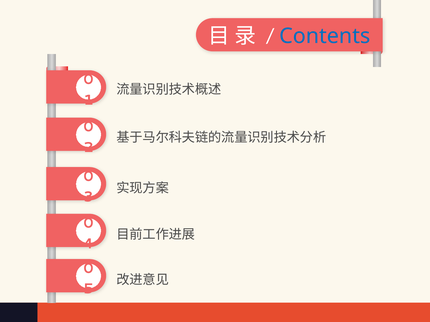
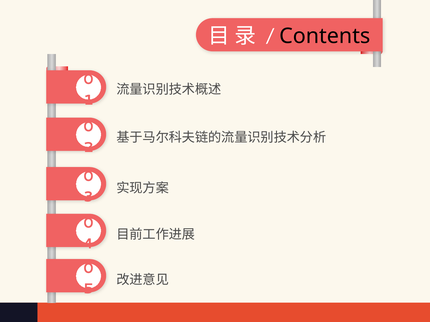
Contents colour: blue -> black (325, 36)
